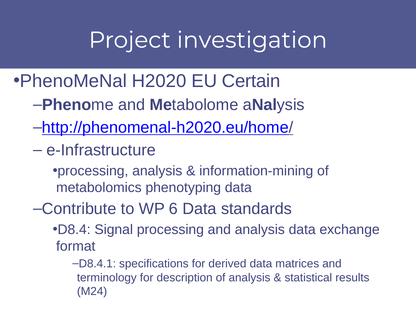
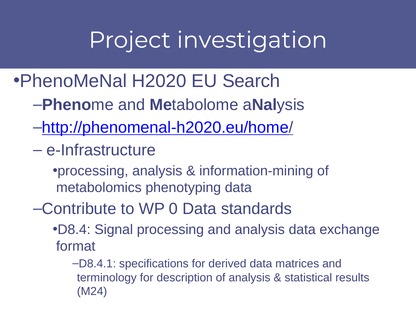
Certain: Certain -> Search (251, 81)
6: 6 -> 0 (173, 209)
